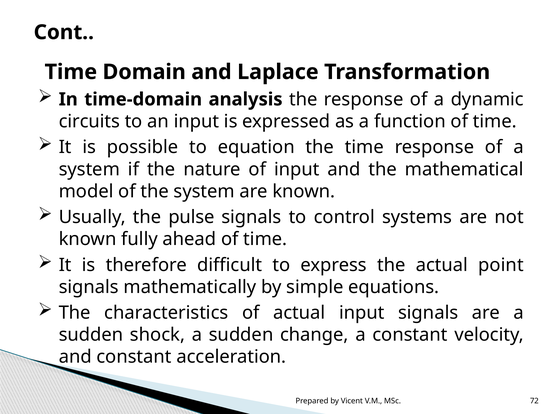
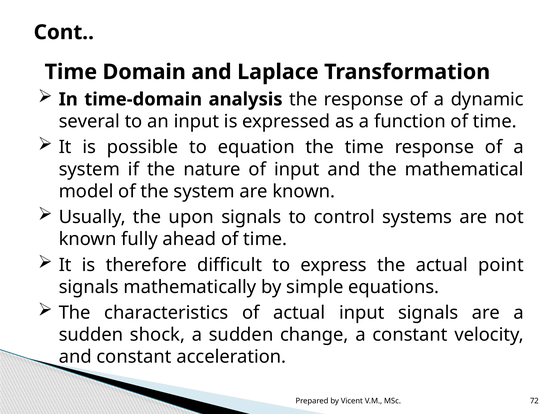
circuits: circuits -> several (89, 121)
pulse: pulse -> upon (191, 217)
